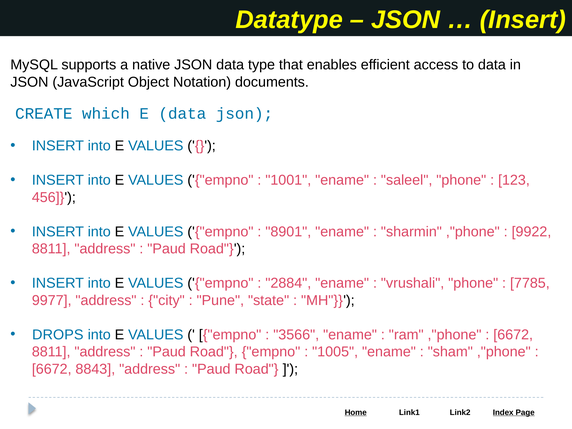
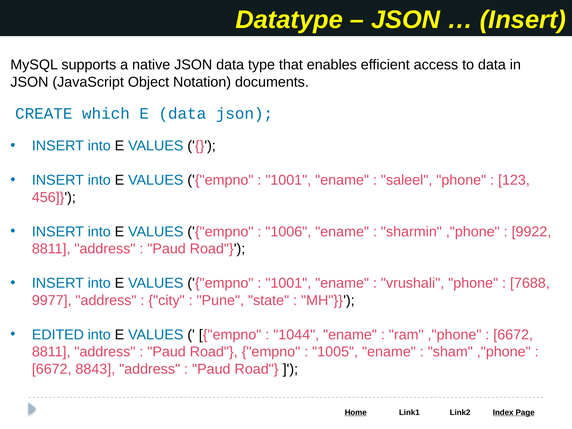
8901: 8901 -> 1006 (288, 232)
2884: 2884 -> 1001 (288, 283)
7785: 7785 -> 7688 (530, 283)
DROPS: DROPS -> EDITED (58, 335)
3566: 3566 -> 1044 (296, 335)
